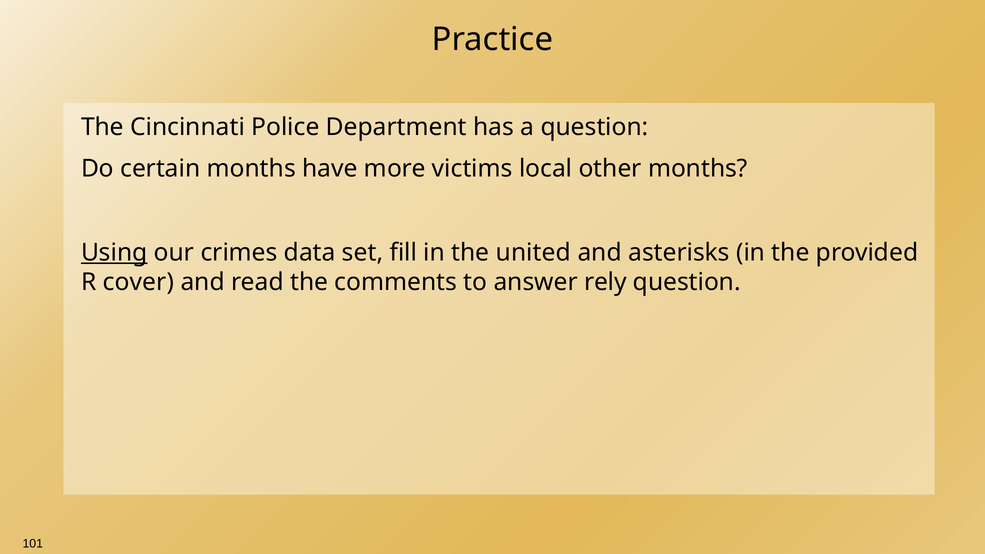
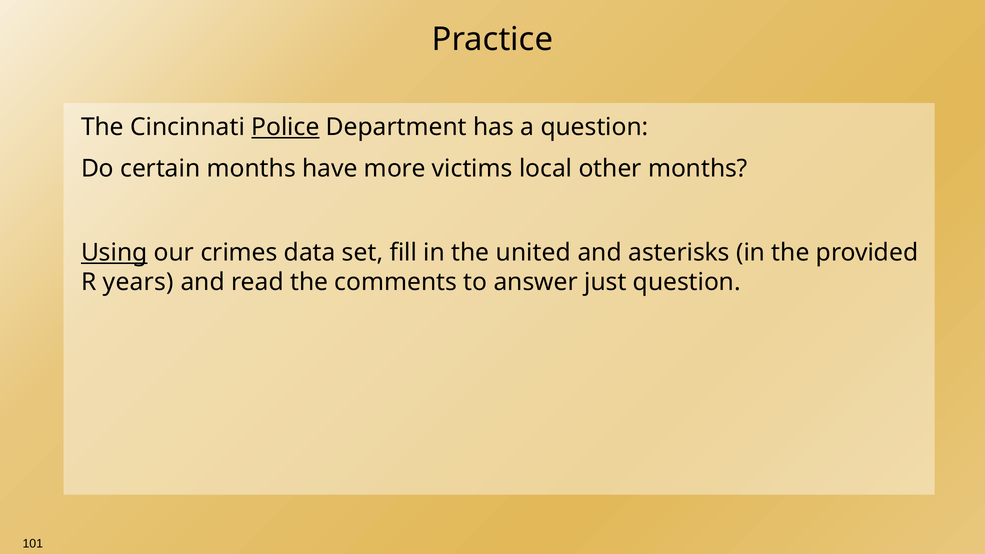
Police underline: none -> present (285, 127)
cover: cover -> years (138, 282)
rely: rely -> just (605, 282)
